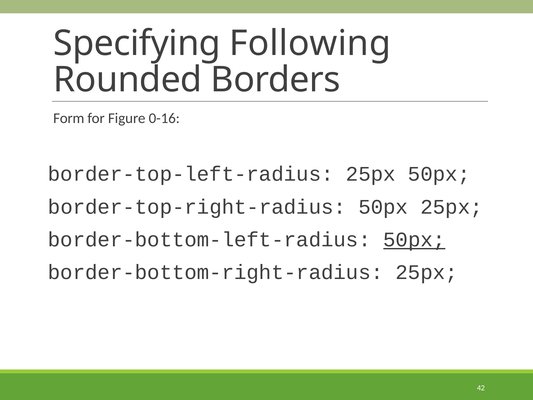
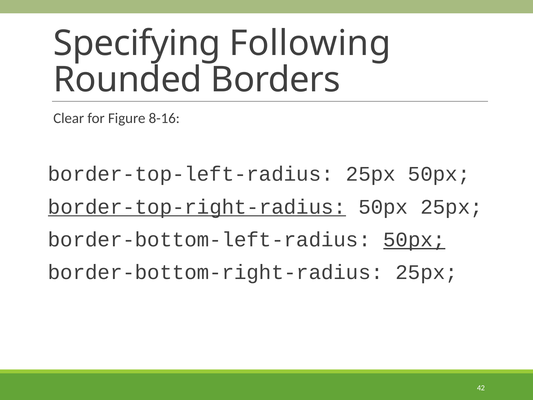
Form: Form -> Clear (69, 118)
0-16: 0-16 -> 8-16 (164, 118)
border-top-right-radius underline: none -> present (197, 207)
